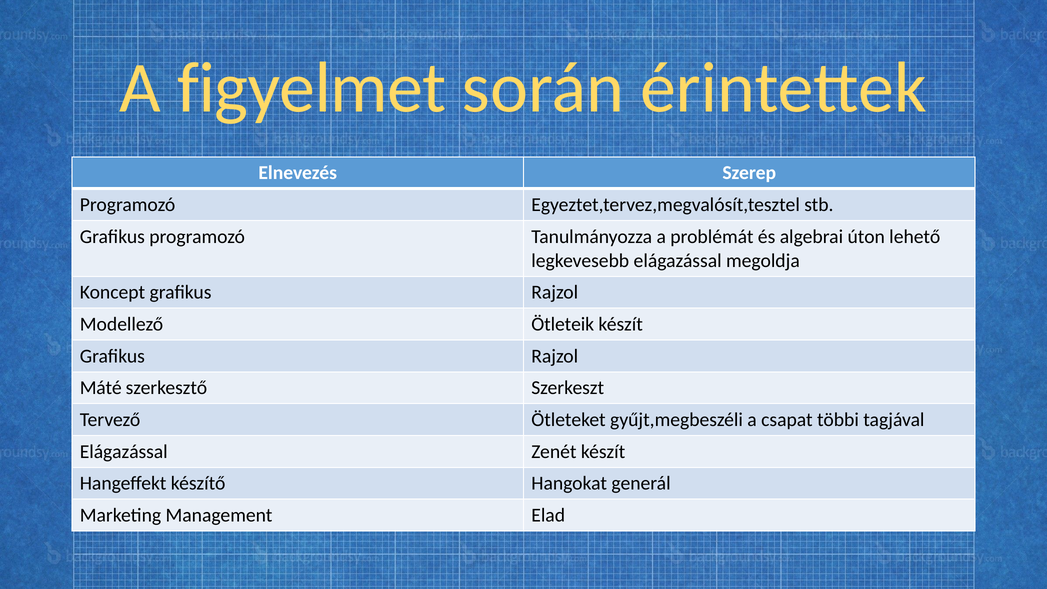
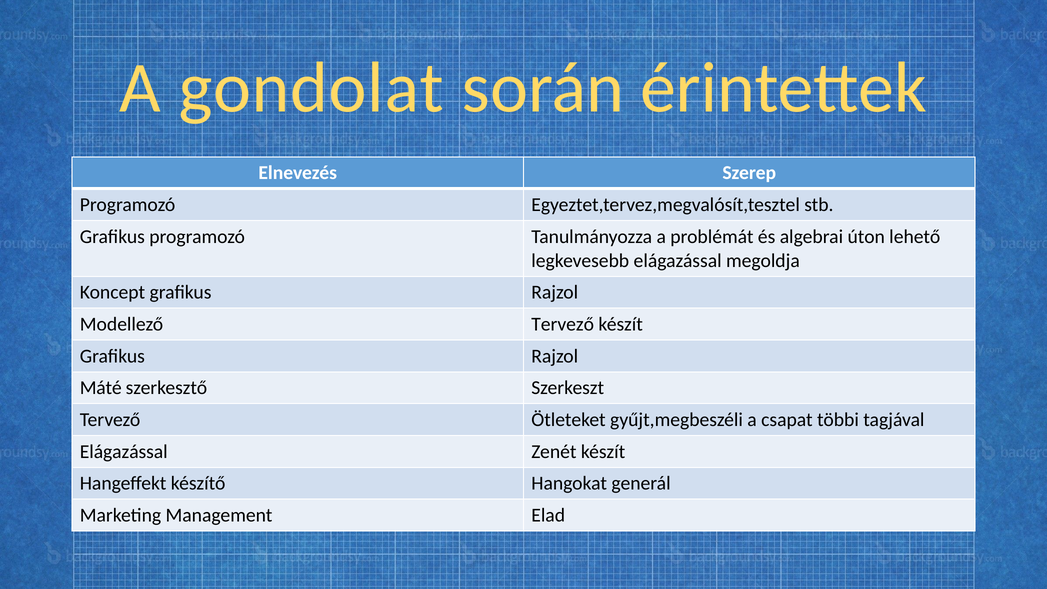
figyelmet: figyelmet -> gondolat (311, 88)
Modellező Ötleteik: Ötleteik -> Tervező (563, 324)
